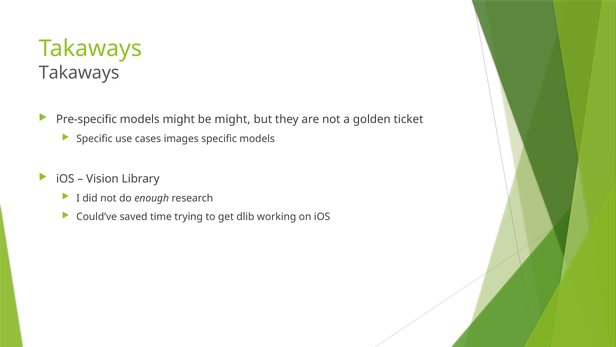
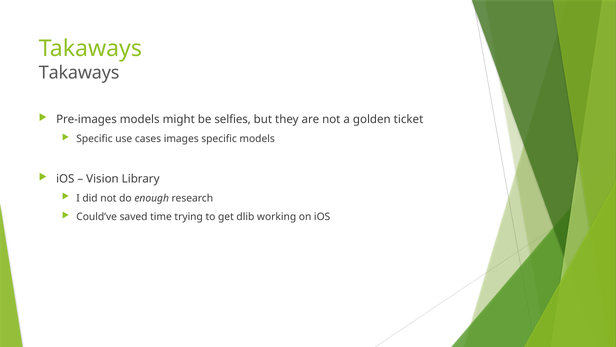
Pre-specific: Pre-specific -> Pre-images (86, 119)
be might: might -> selfies (233, 119)
